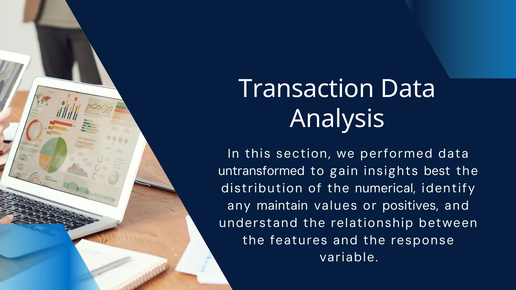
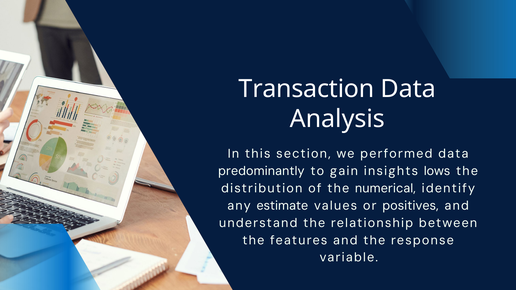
untransformed: untransformed -> predominantly (261, 171)
best: best -> lows (437, 171)
maintain: maintain -> estimate (282, 206)
